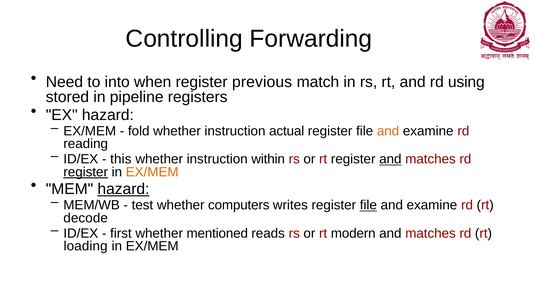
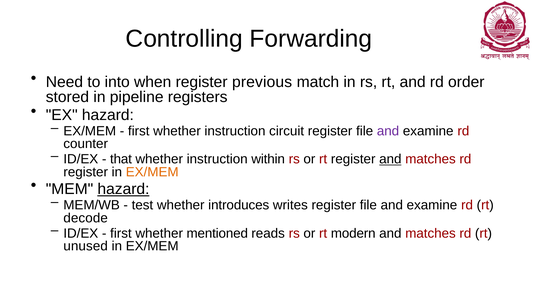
using: using -> order (466, 82)
fold: fold -> first (139, 131)
actual: actual -> circuit (287, 131)
and colour: orange -> purple (388, 131)
reading: reading -> counter (86, 144)
this: this -> that (121, 159)
register underline: present -> none (86, 172)
computers: computers -> introduces (239, 205)
file underline: present -> none (368, 205)
loading: loading -> unused (86, 246)
